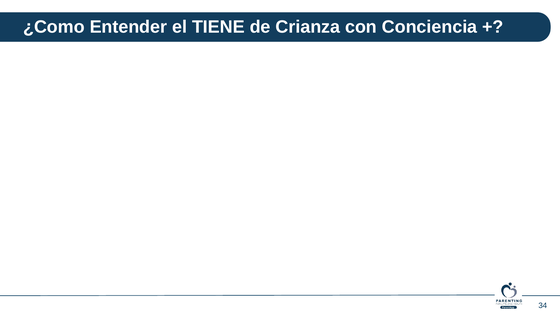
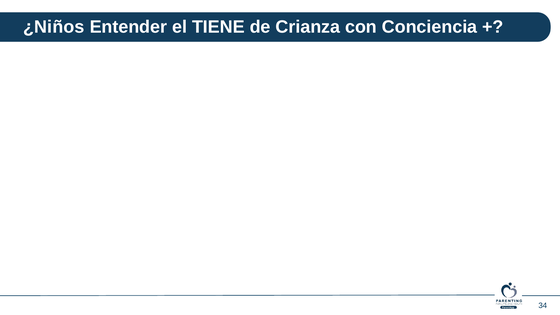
¿Como: ¿Como -> ¿Niños (54, 27)
